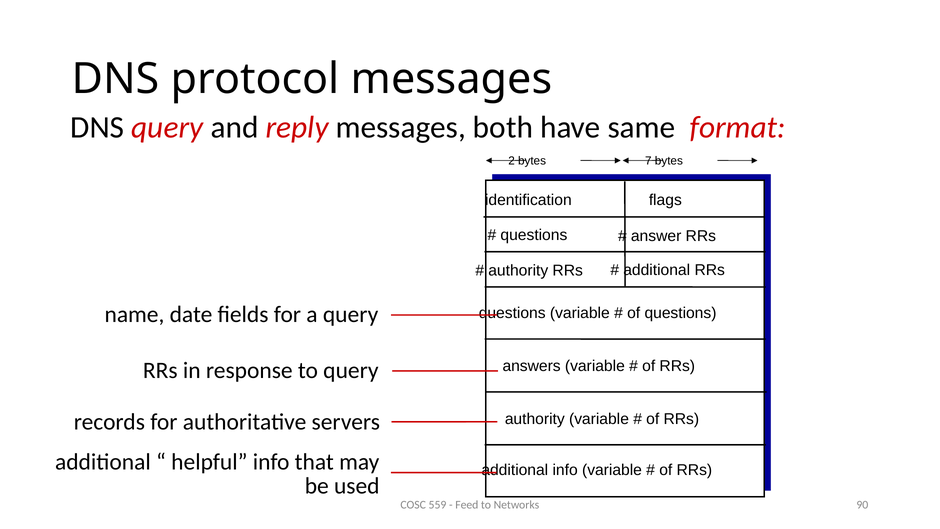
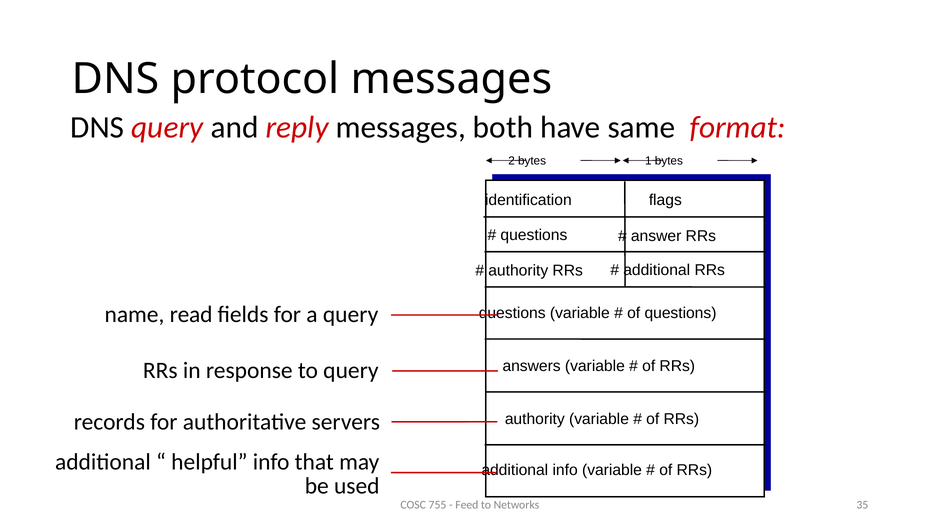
7: 7 -> 1 (648, 161)
date: date -> read (191, 315)
559: 559 -> 755 (437, 505)
90: 90 -> 35 (862, 505)
